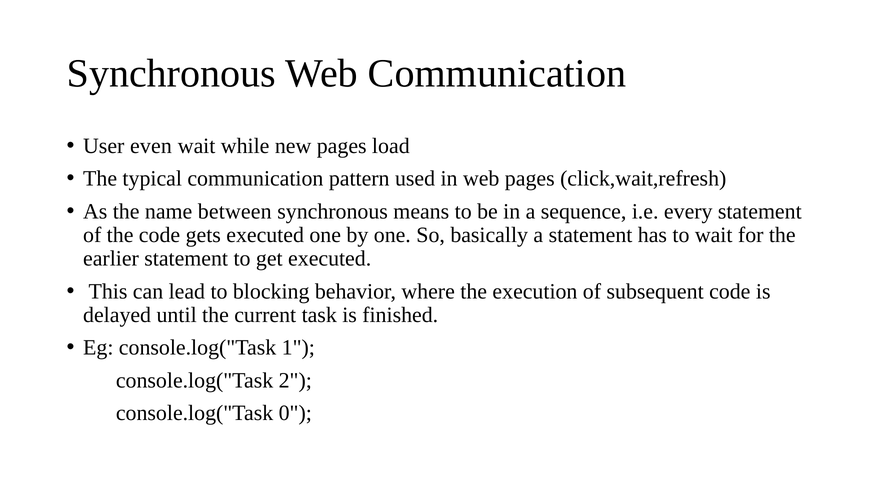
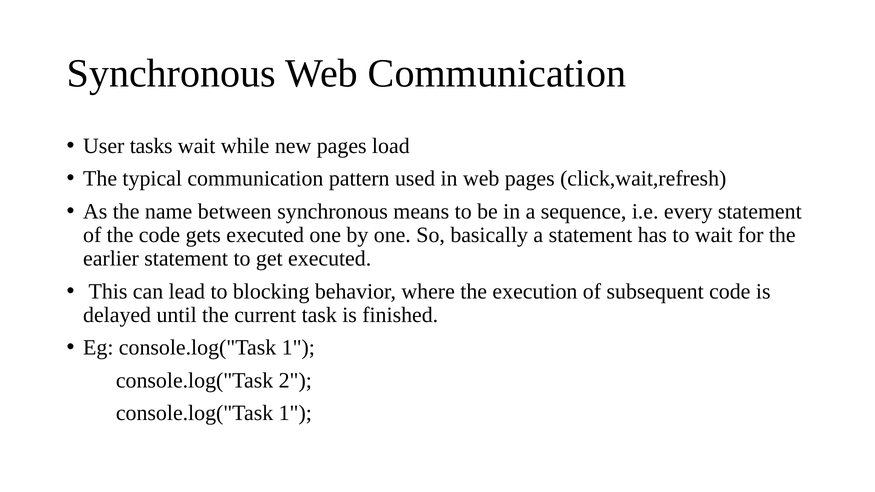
even: even -> tasks (151, 146)
0: 0 -> 1 (295, 413)
